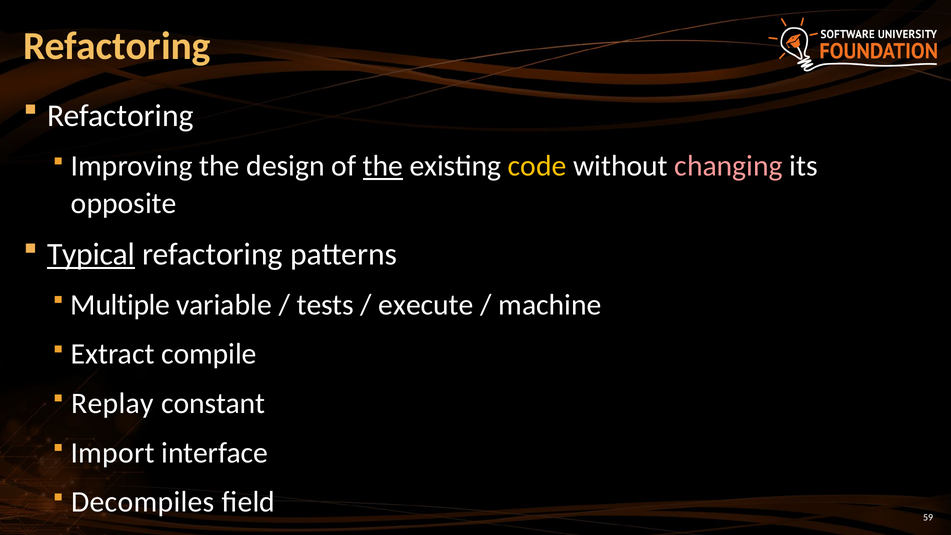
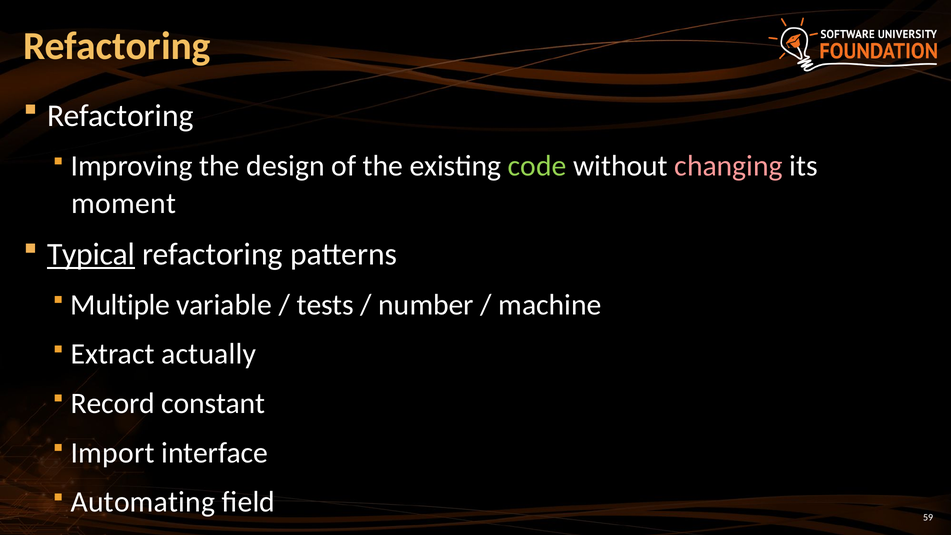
the underline: present -> none (383, 166)
code colour: yellow -> light green (537, 166)
opposite: opposite -> moment (124, 204)
execute: execute -> number (426, 305)
compile: compile -> actually (209, 354)
Replay: Replay -> Record (113, 404)
Decompiles: Decompiles -> Automating (143, 502)
